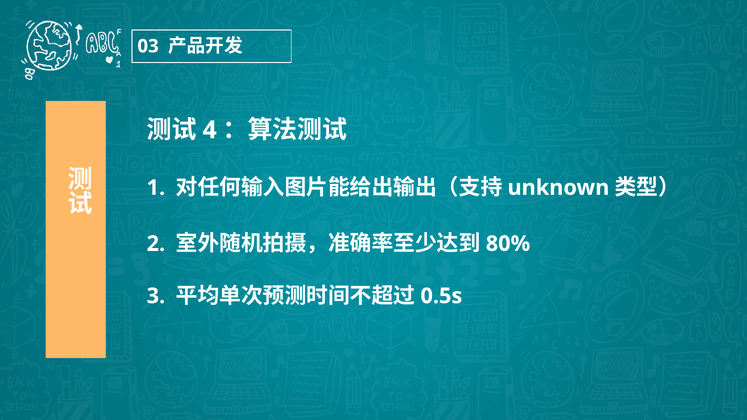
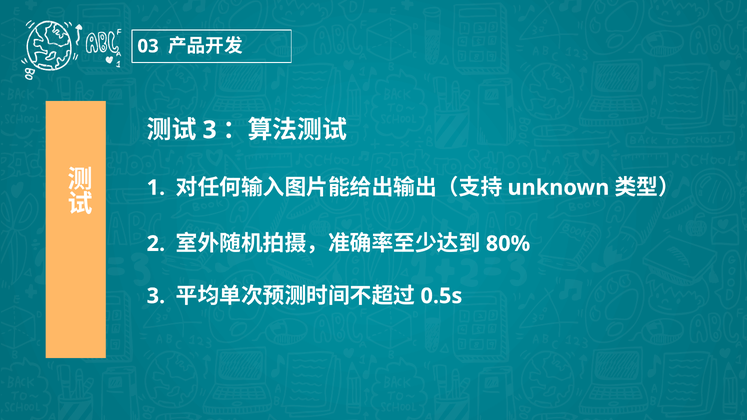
4: 4 -> 3 (210, 130)
